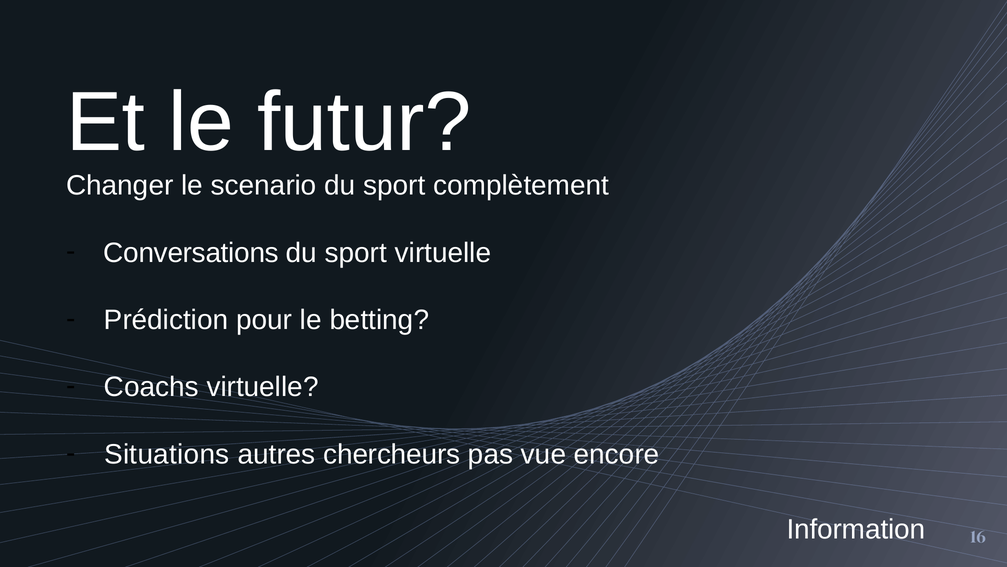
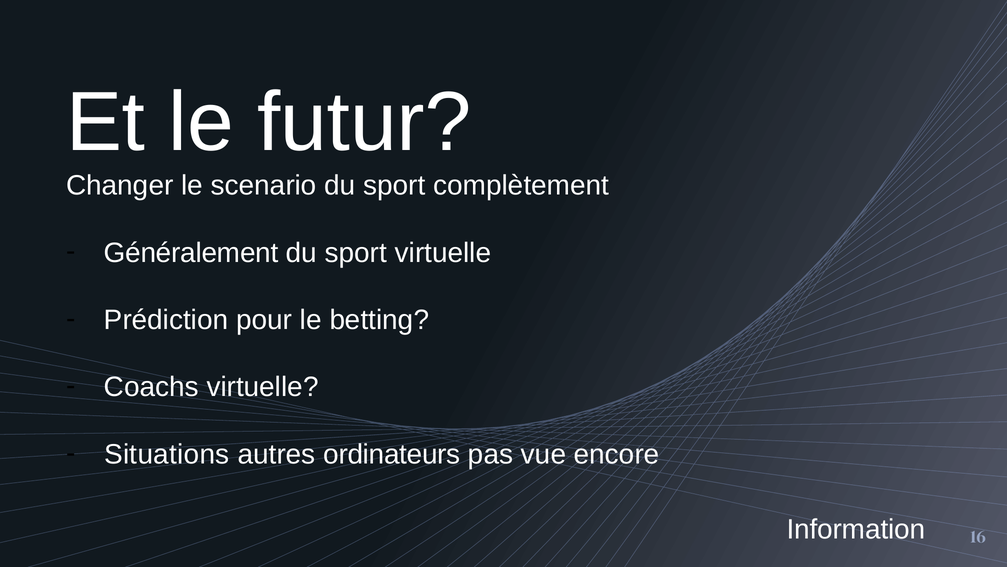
Conversations: Conversations -> Généralement (191, 253)
chercheurs: chercheurs -> ordinateurs (392, 454)
